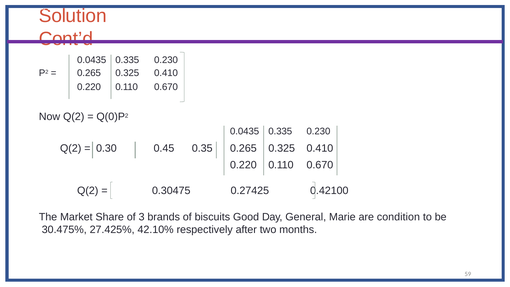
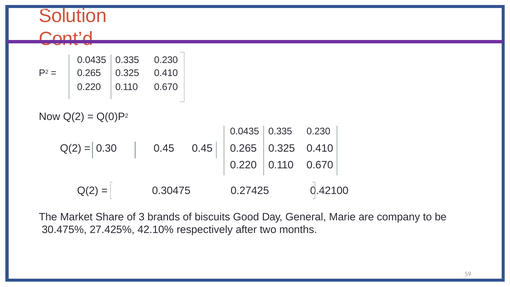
0.45 0.35: 0.35 -> 0.45 (202, 148)
condition: condition -> company (398, 217)
